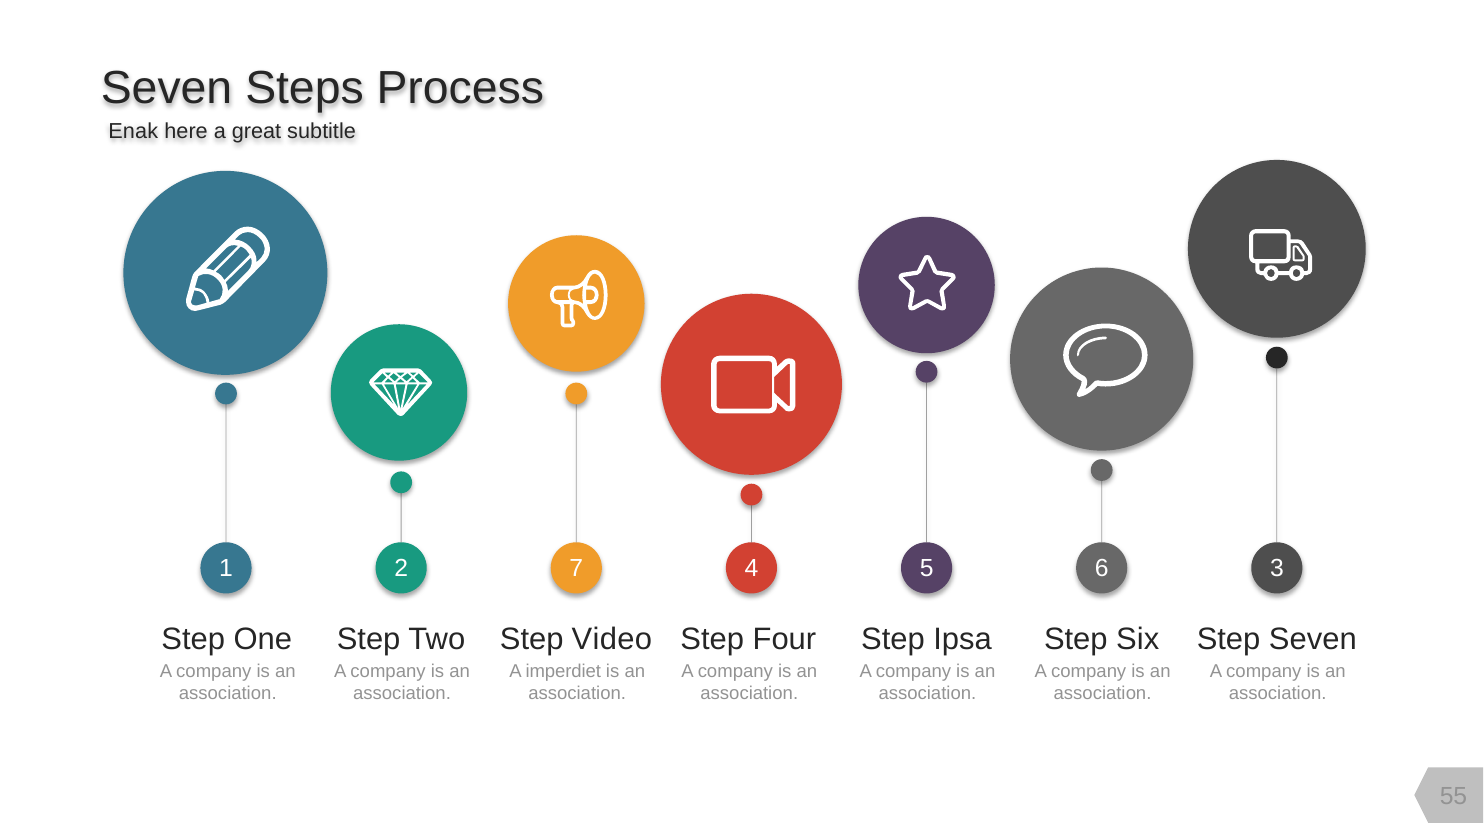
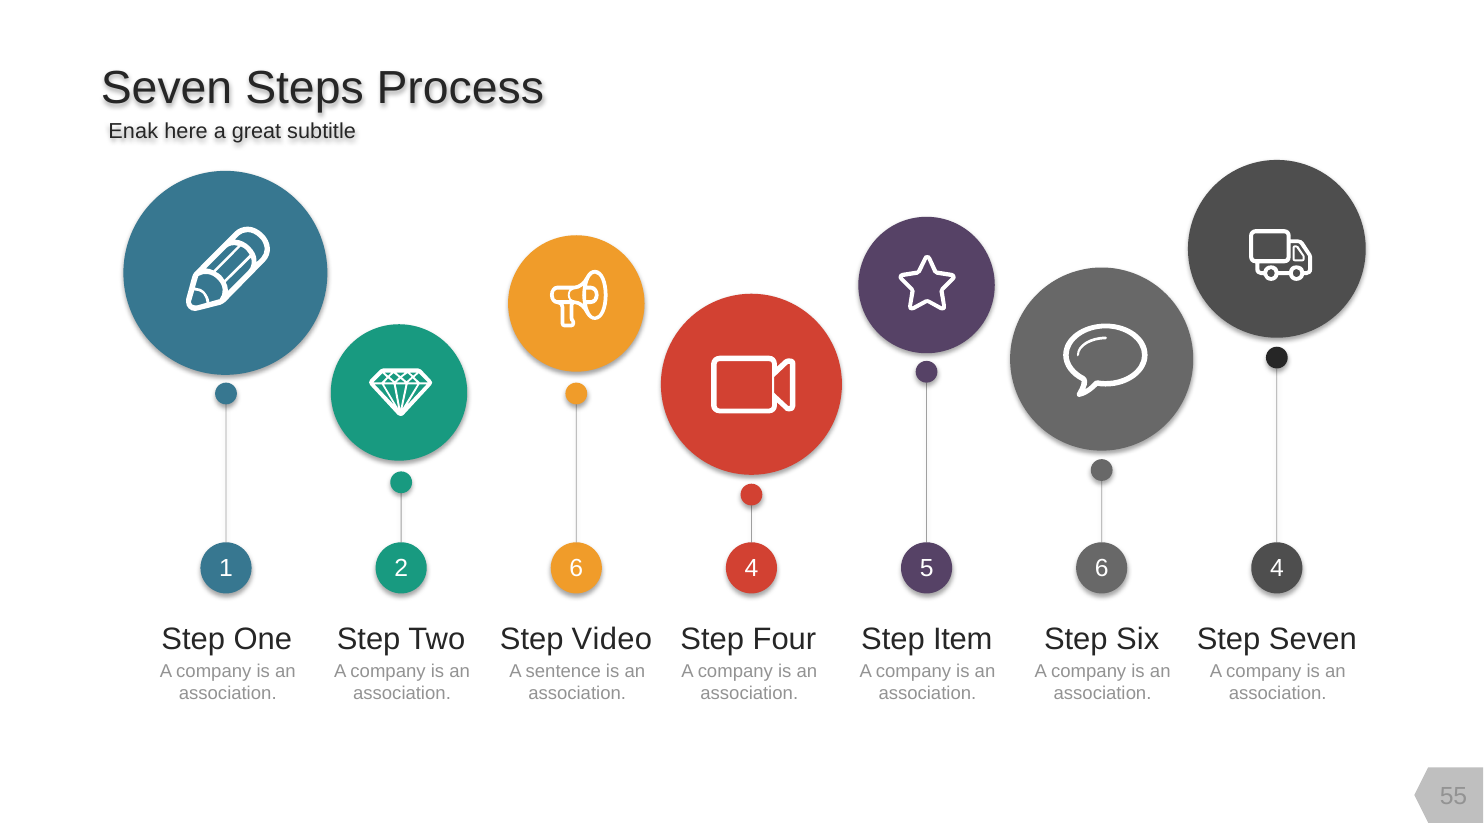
2 7: 7 -> 6 (576, 568)
6 3: 3 -> 4 (1277, 568)
Ipsa: Ipsa -> Item (963, 640)
imperdiet: imperdiet -> sentence (563, 671)
